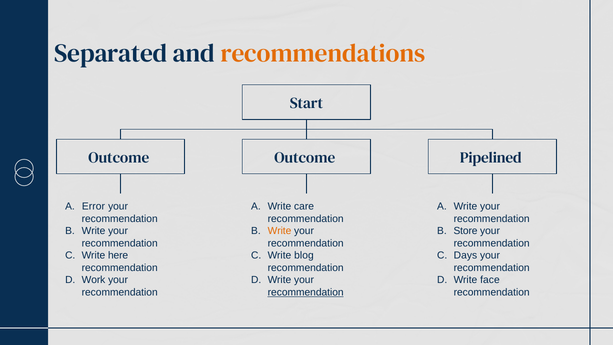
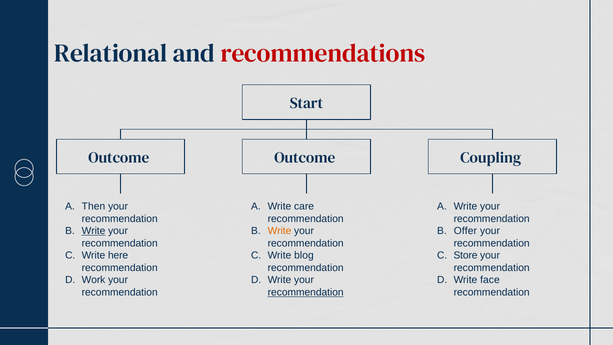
Separated: Separated -> Relational (111, 53)
recommendations colour: orange -> red (323, 53)
Pipelined: Pipelined -> Coupling (491, 157)
Error: Error -> Then (93, 206)
Write underline: none -> present (94, 231)
Store: Store -> Offer (465, 231)
Days: Days -> Store (466, 255)
